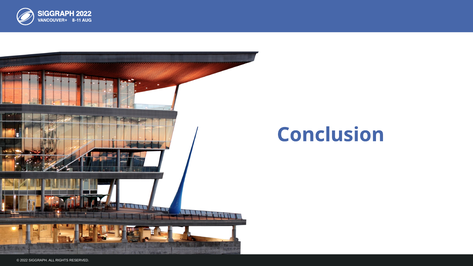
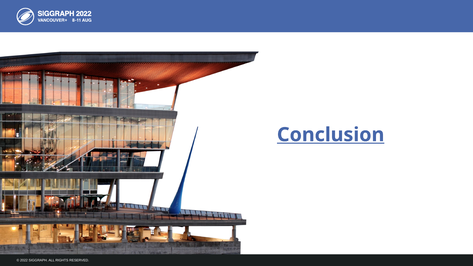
Conclusion underline: none -> present (331, 135)
